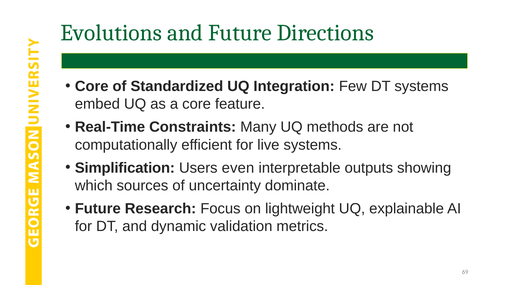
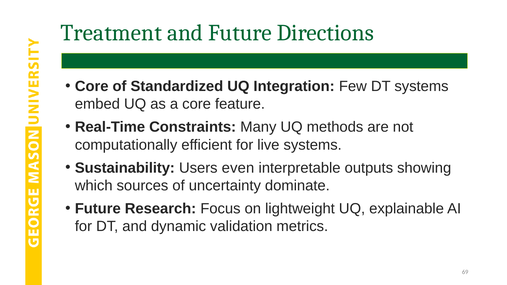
Evolutions: Evolutions -> Treatment (111, 33)
Simplification: Simplification -> Sustainability (125, 168)
